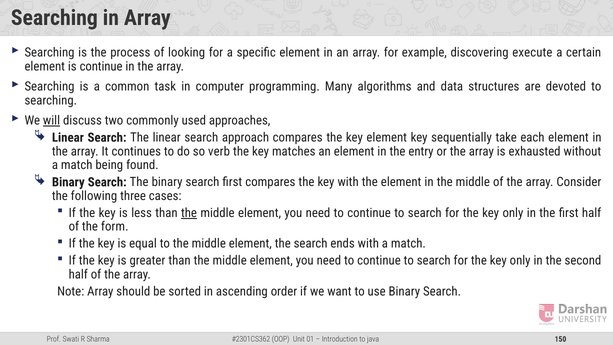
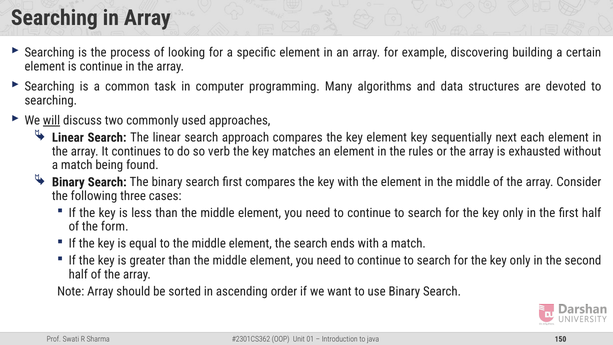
execute: execute -> building (532, 53)
take: take -> next (506, 137)
entry: entry -> rules (421, 151)
the underline: present -> none (189, 213)
